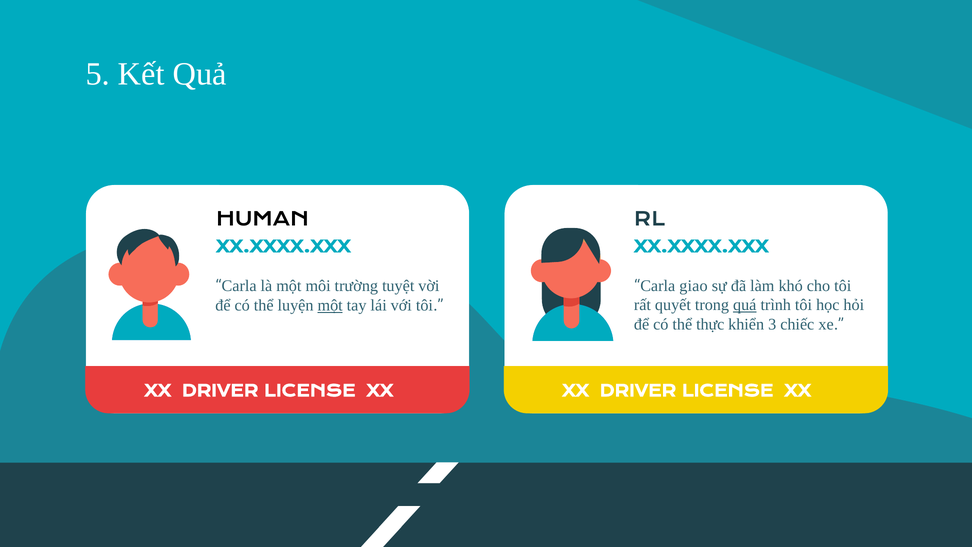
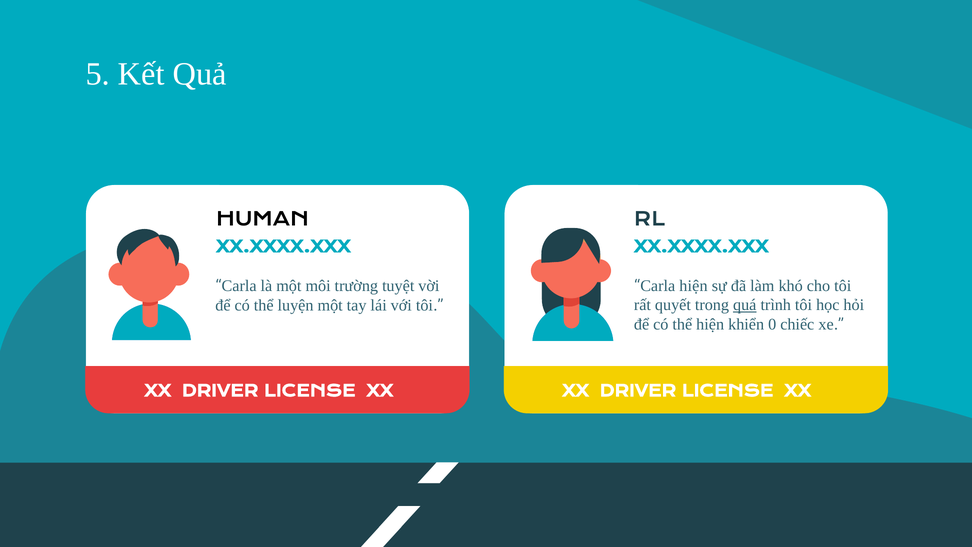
Carla giao: giao -> hiện (693, 286)
một underline: present -> none (330, 305)
thể thực: thực -> hiện (710, 324)
3: 3 -> 0 (772, 324)
